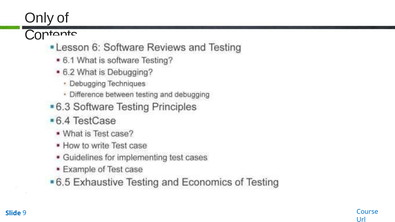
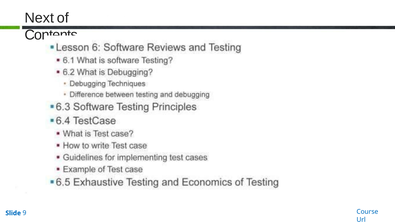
Only: Only -> Next (39, 18)
